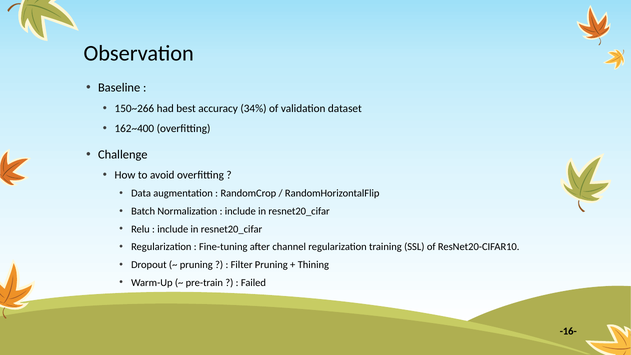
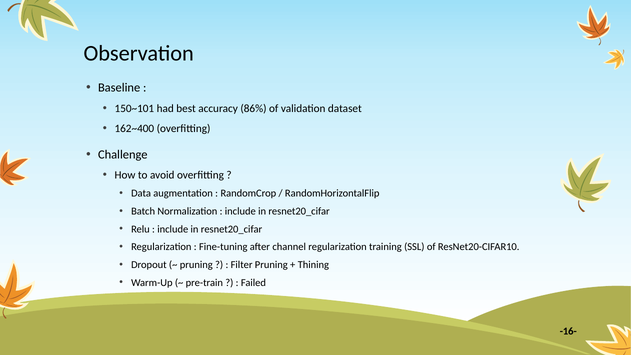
150~266: 150~266 -> 150~101 (134, 108)
34%: 34% -> 86% (253, 108)
